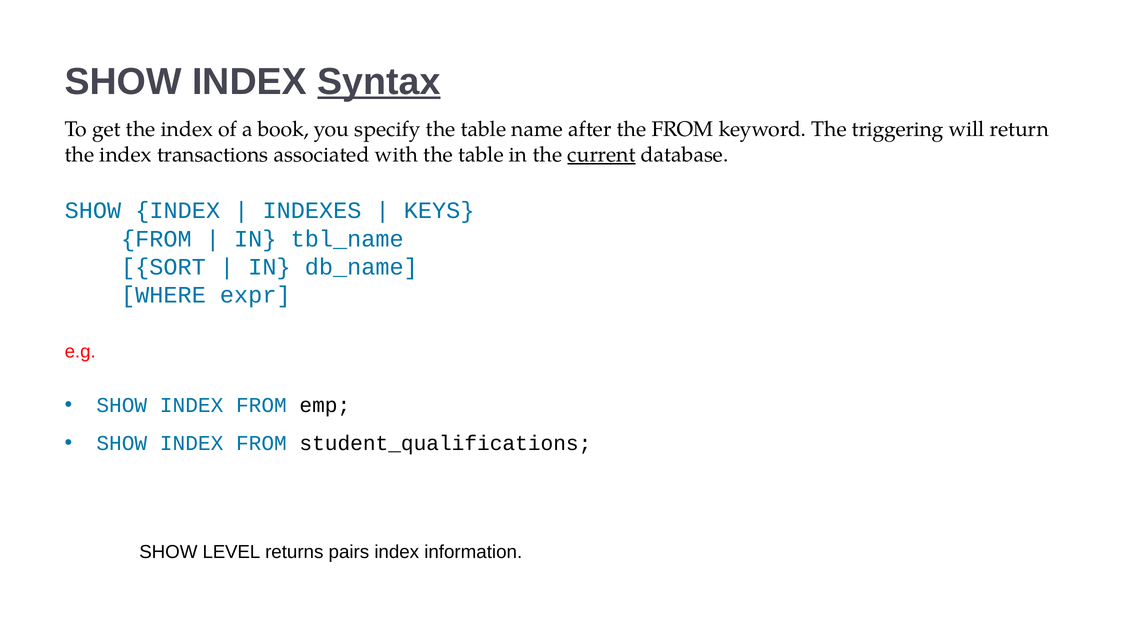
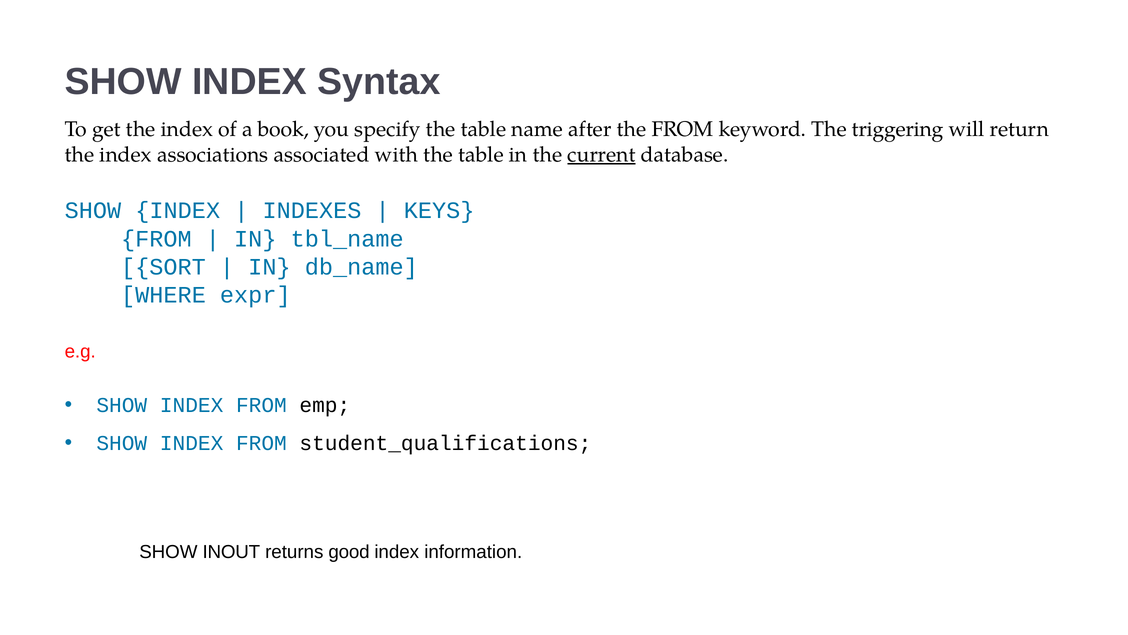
Syntax underline: present -> none (379, 82)
transactions: transactions -> associations (213, 155)
LEVEL: LEVEL -> INOUT (231, 552)
pairs: pairs -> good (349, 552)
